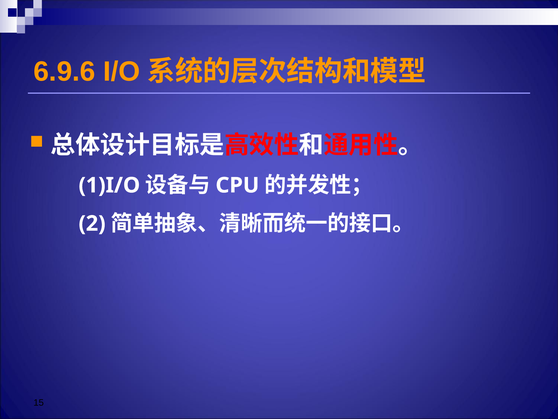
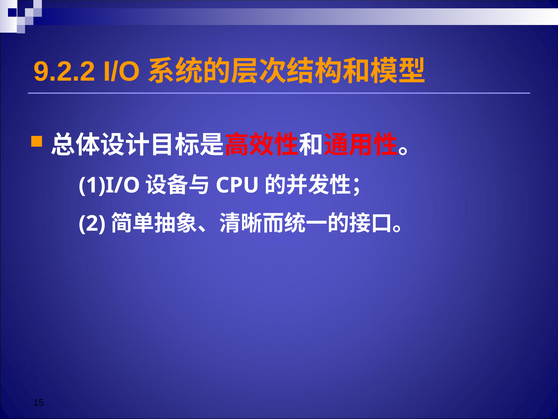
6.9.6: 6.9.6 -> 9.2.2 (64, 72)
